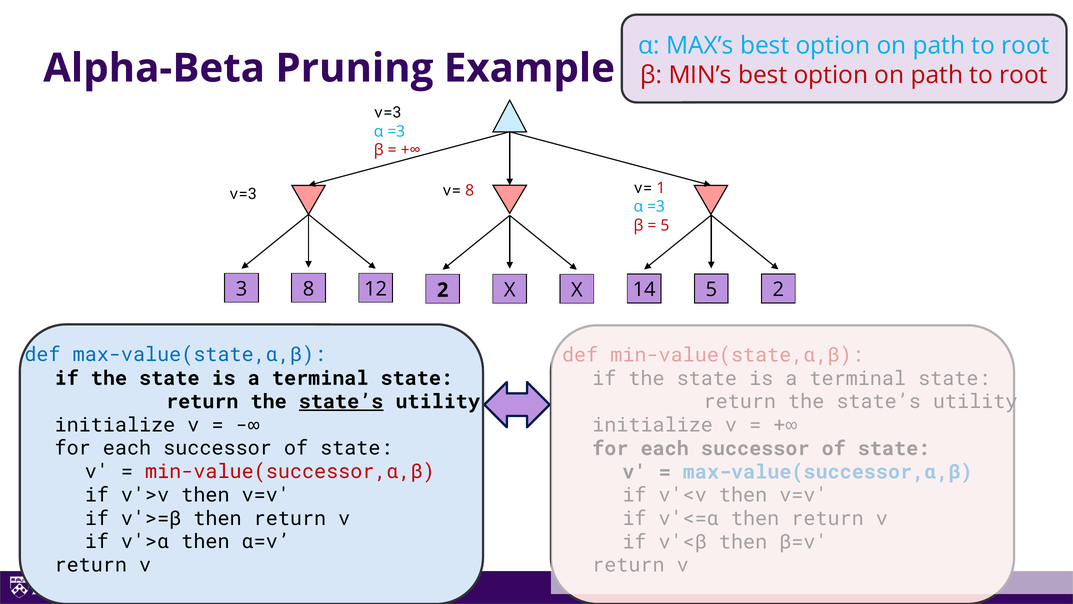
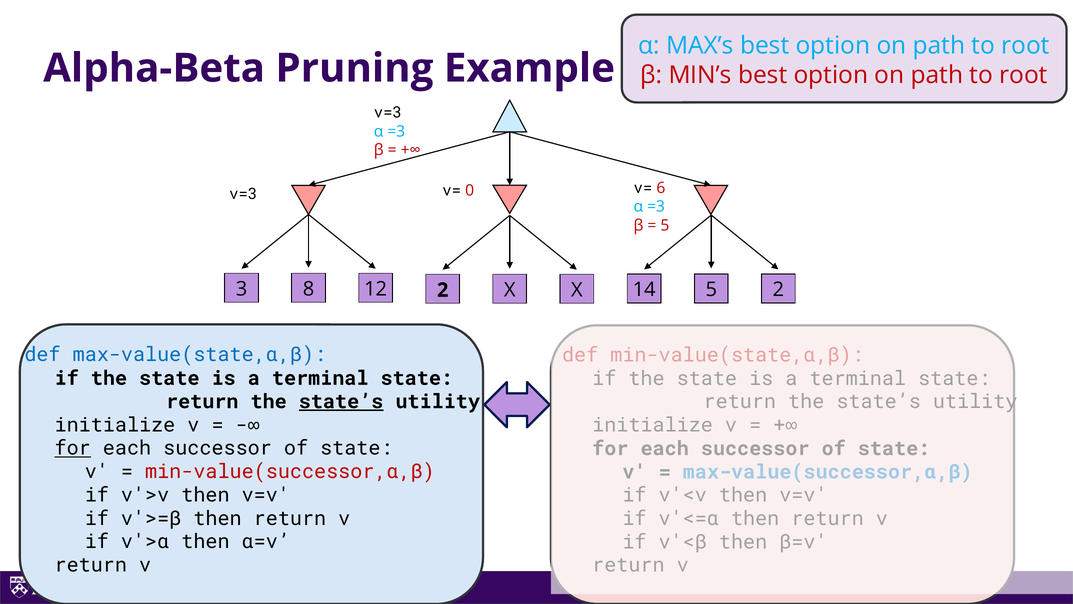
1: 1 -> 6 (661, 188)
v= 8: 8 -> 0 (470, 191)
for underline: none -> present (73, 448)
